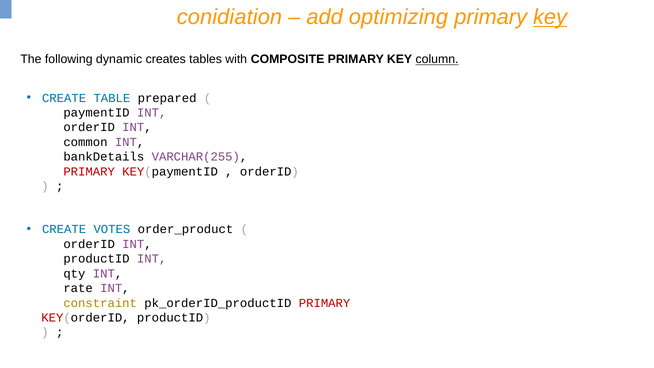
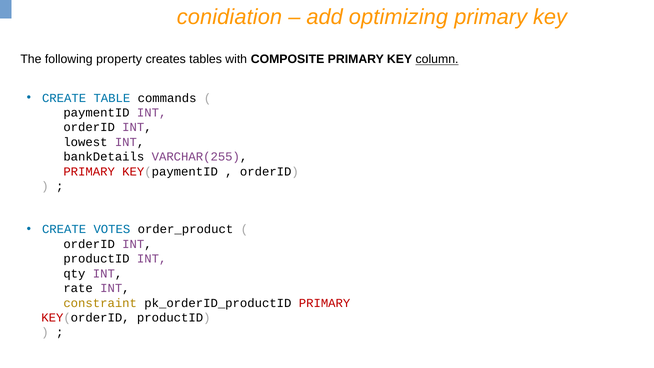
key underline: present -> none (550, 17)
dynamic: dynamic -> property (119, 59)
prepared: prepared -> commands (167, 98)
common: common -> lowest (85, 142)
